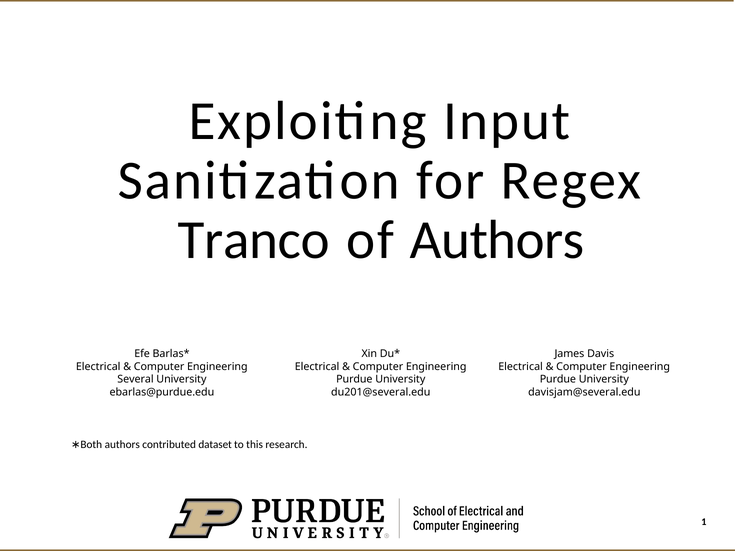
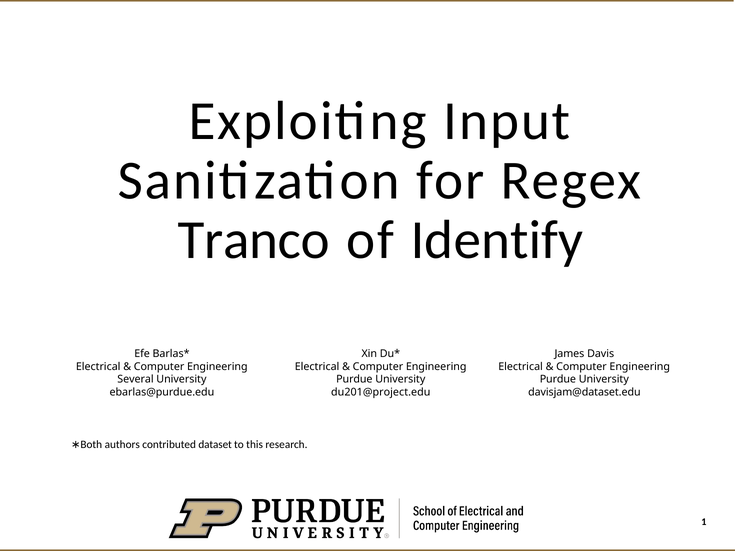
of Authors: Authors -> Identify (497, 240)
davisjam@several.edu: davisjam@several.edu -> davisjam@dataset.edu (584, 392)
du201@several.edu: du201@several.edu -> du201@project.edu (381, 392)
